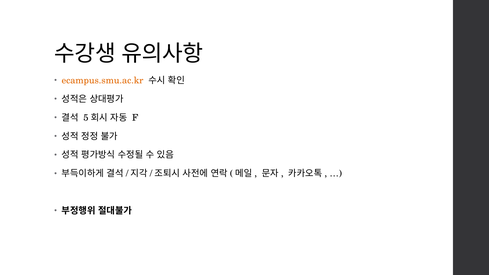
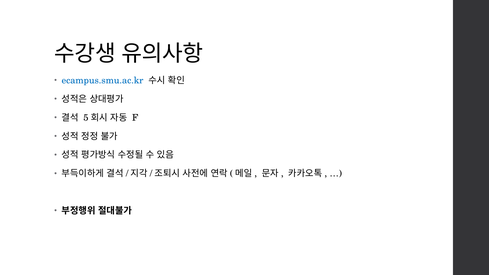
ecampus.smu.ac.kr colour: orange -> blue (103, 81)
